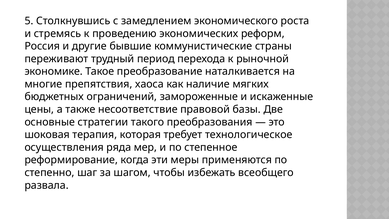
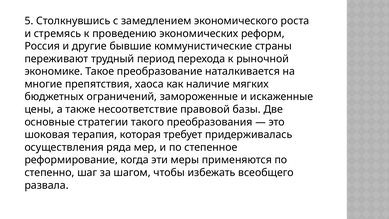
технологическое: технологическое -> придерживалась (249, 135)
